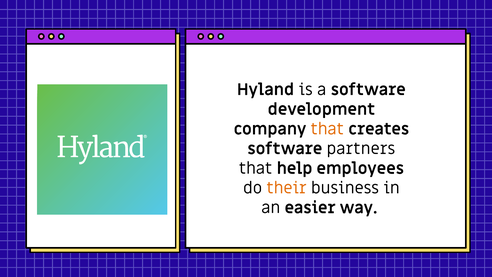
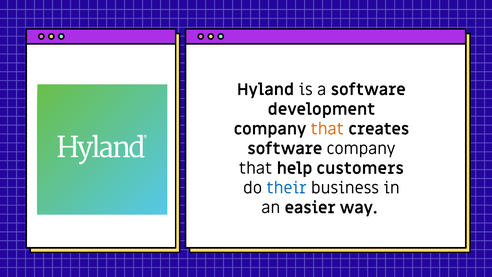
software partners: partners -> company (361, 149)
employees: employees -> customers (360, 168)
their colour: orange -> blue (287, 188)
